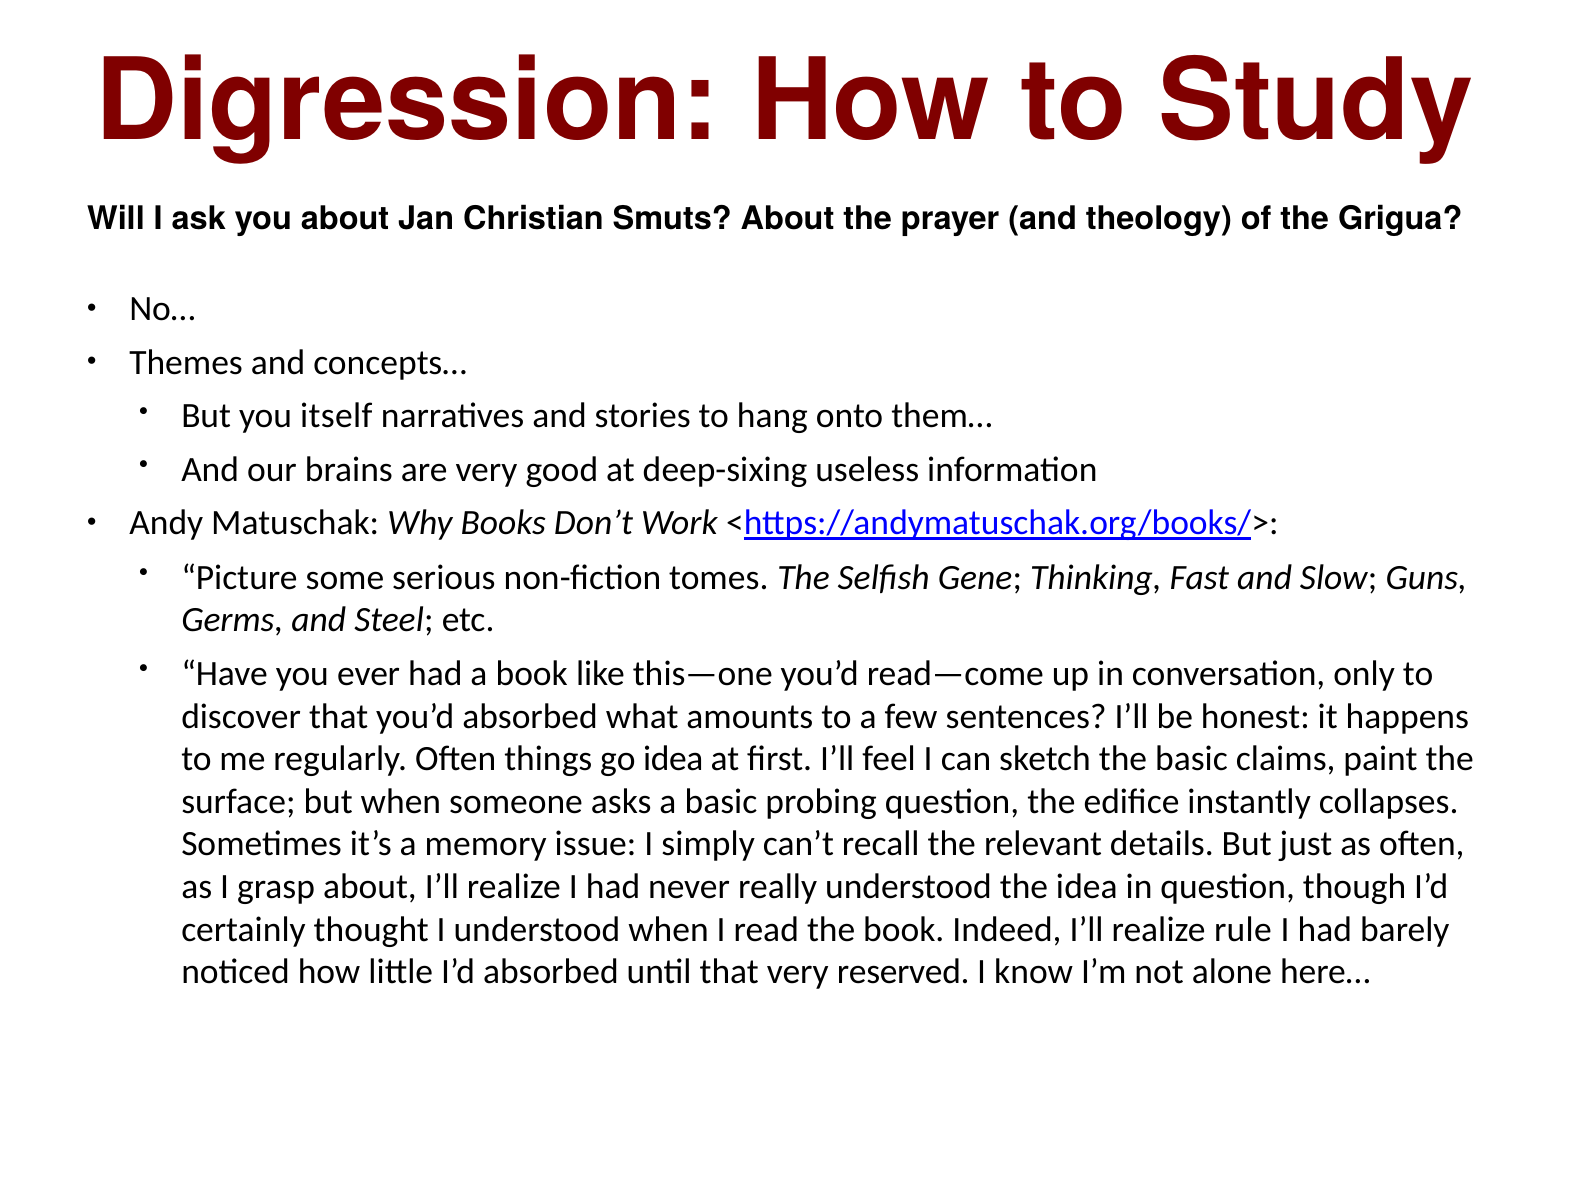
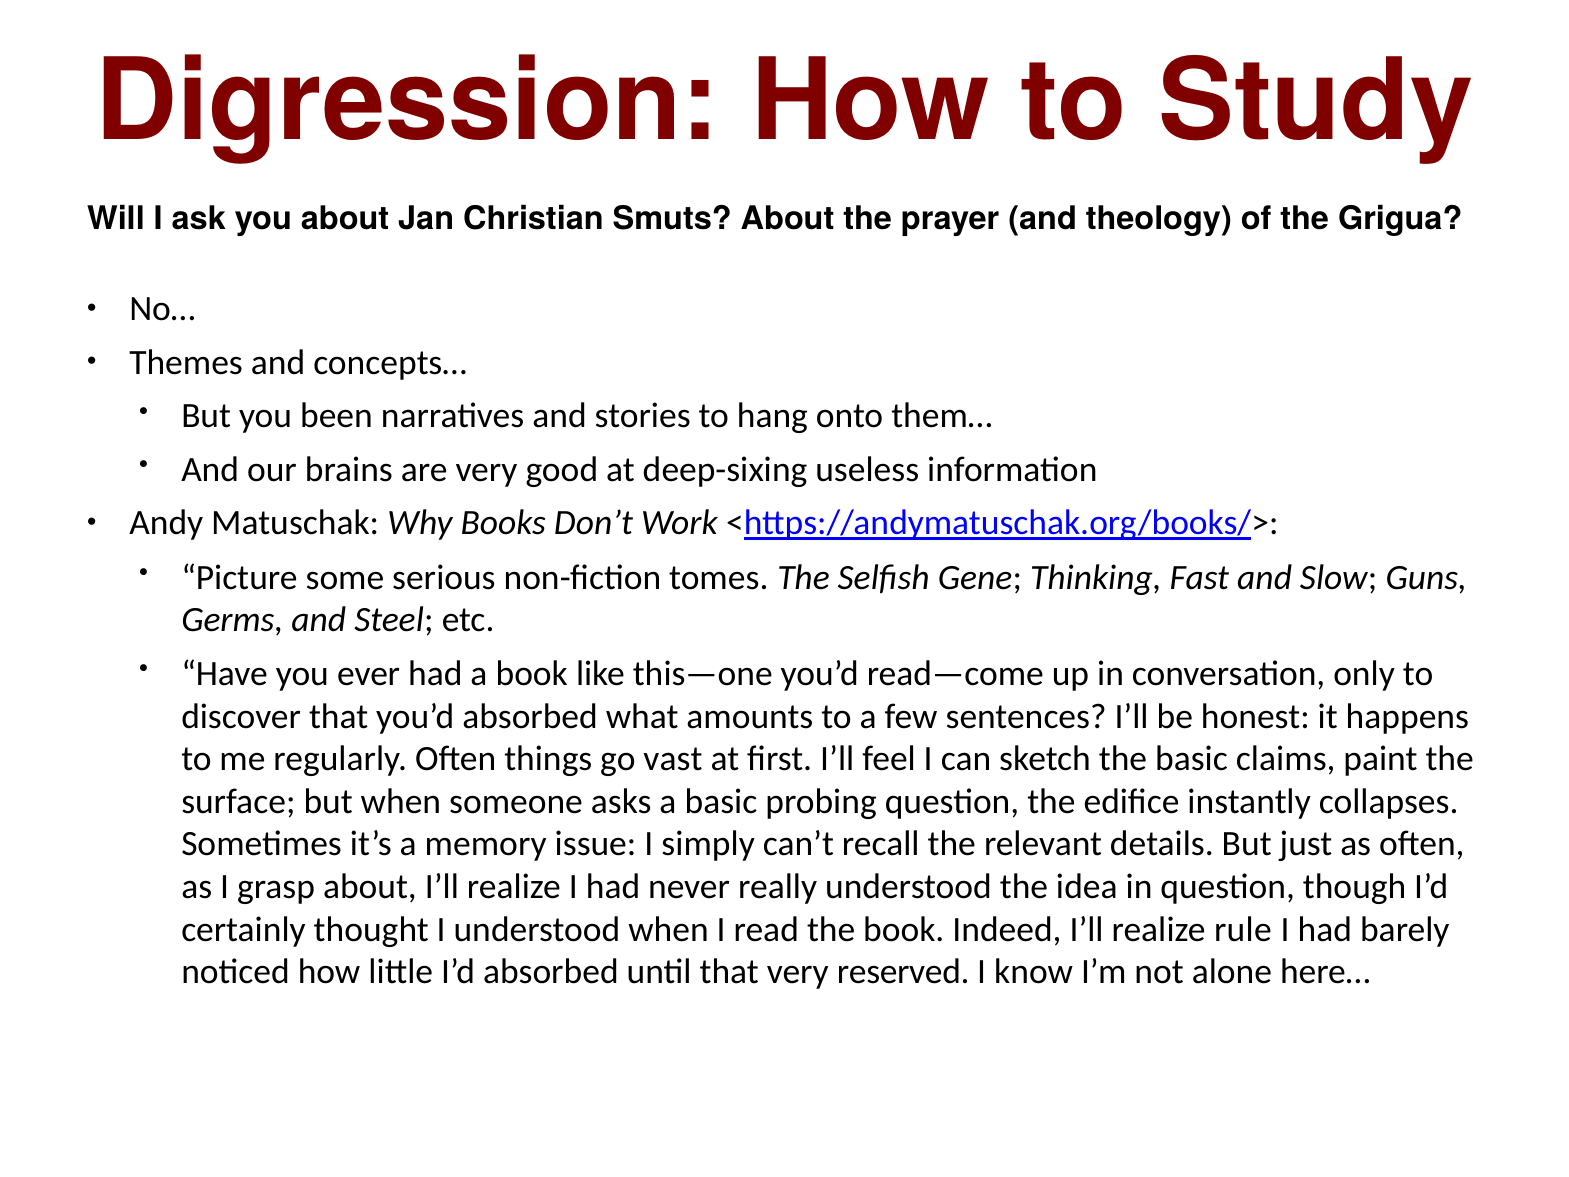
itself: itself -> been (336, 416)
go idea: idea -> vast (673, 759)
